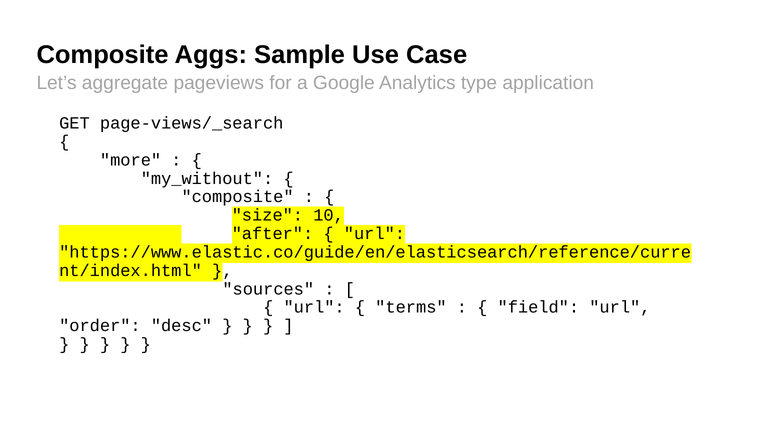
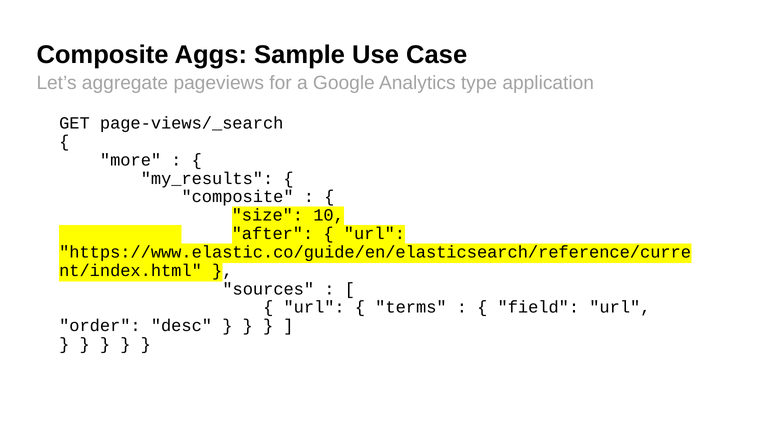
my_without: my_without -> my_results (207, 178)
